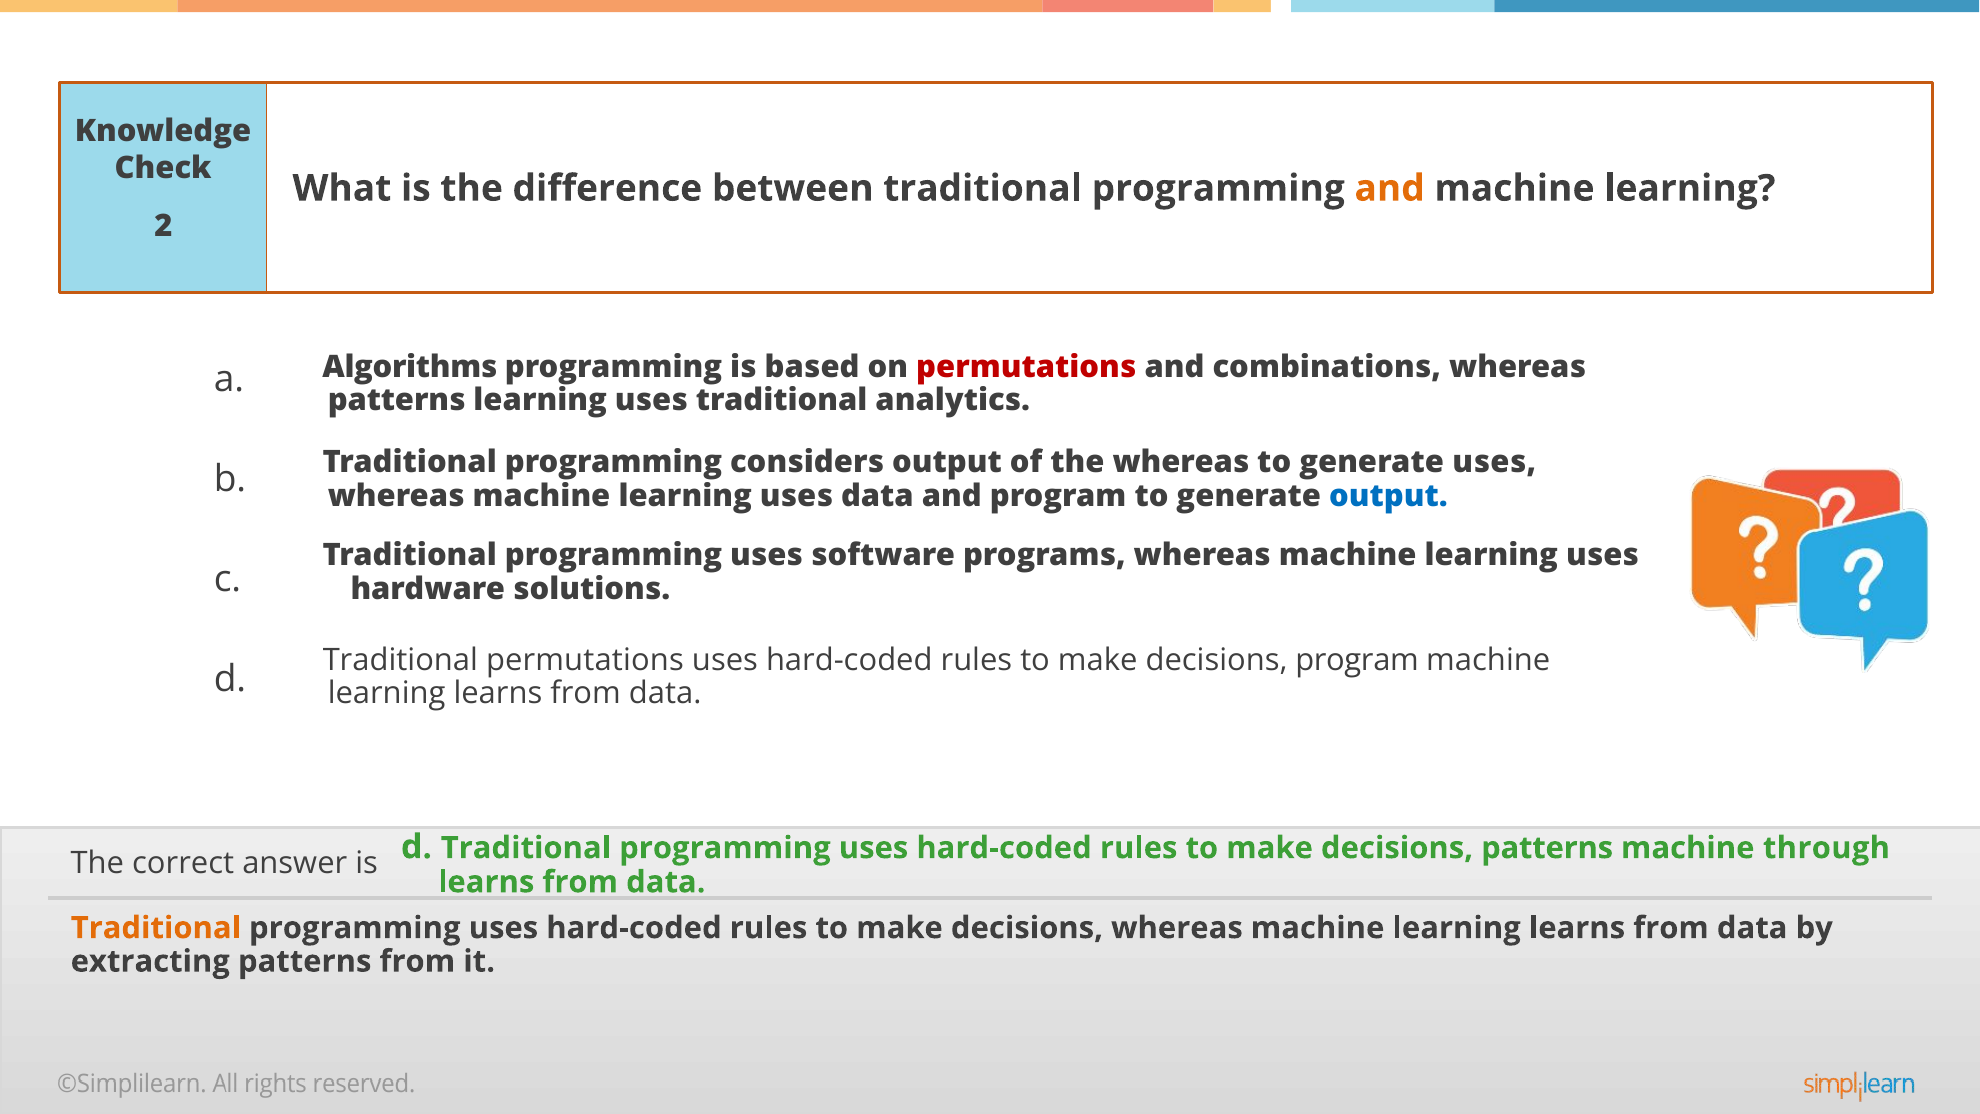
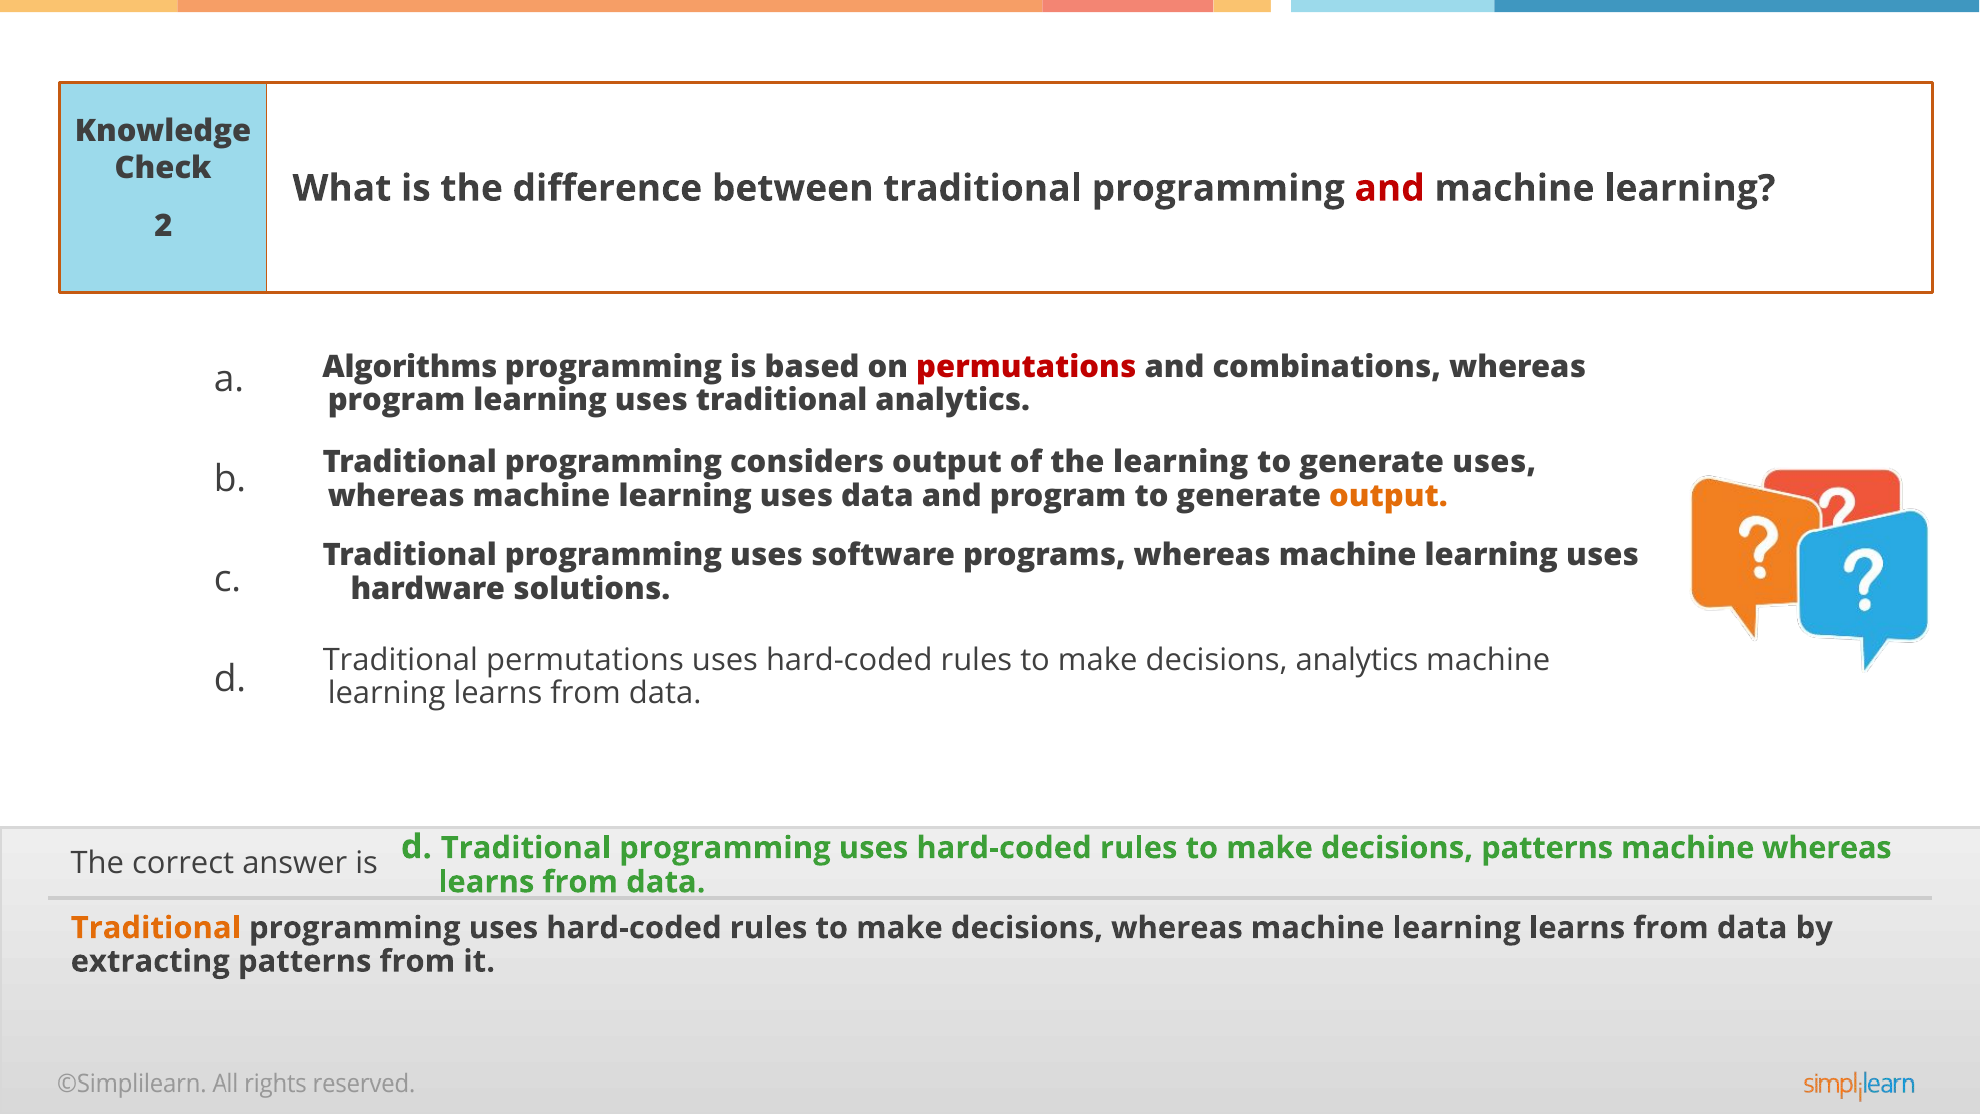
and colour: orange -> red (1390, 188)
patterns: patterns -> program (397, 401)
the whereas: whereas -> learning (1181, 463)
output colour: blue -> orange (1388, 496)
decisions program: program -> analytics (1357, 660)
machine through: through -> whereas (1827, 848)
